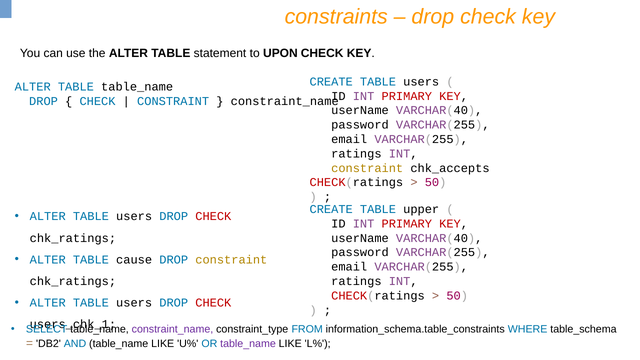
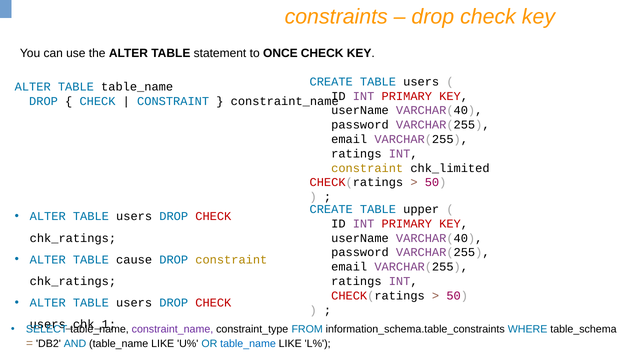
UPON: UPON -> ONCE (280, 53)
chk_accepts: chk_accepts -> chk_limited (450, 168)
table_name colour: purple -> blue (248, 343)
